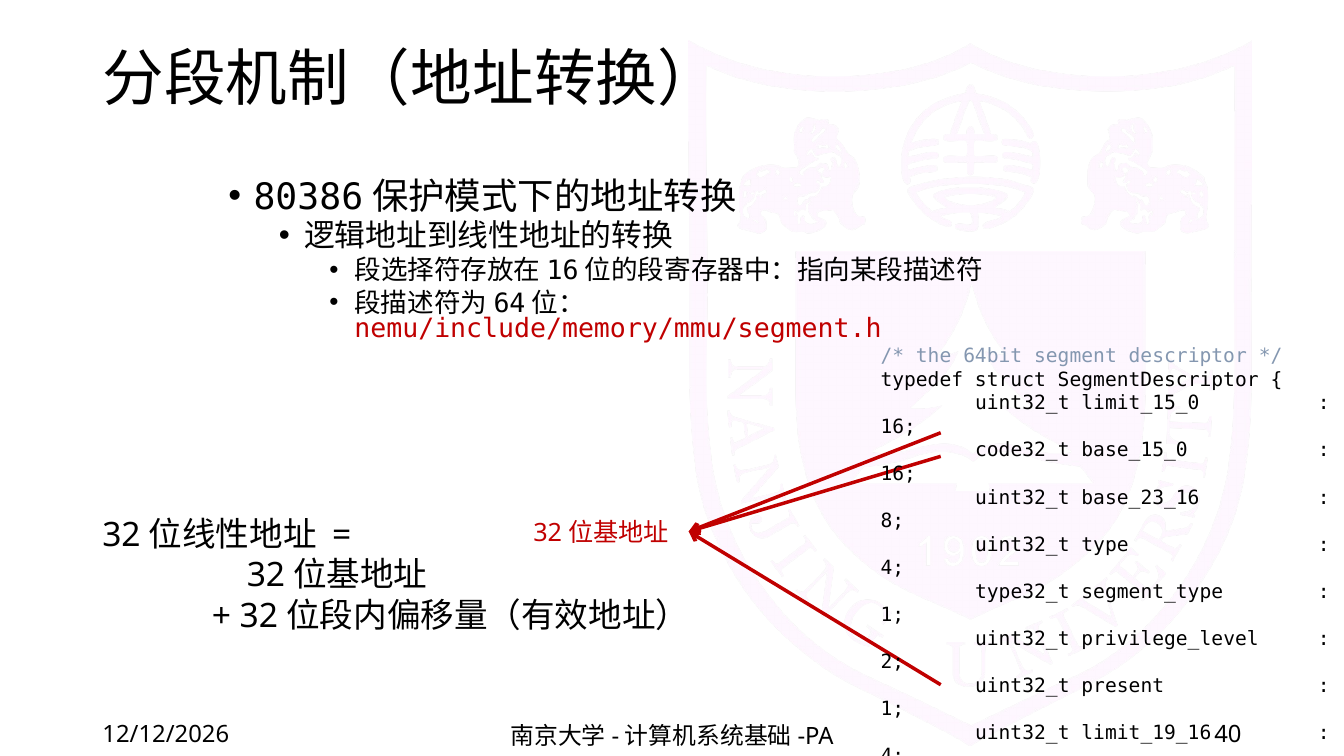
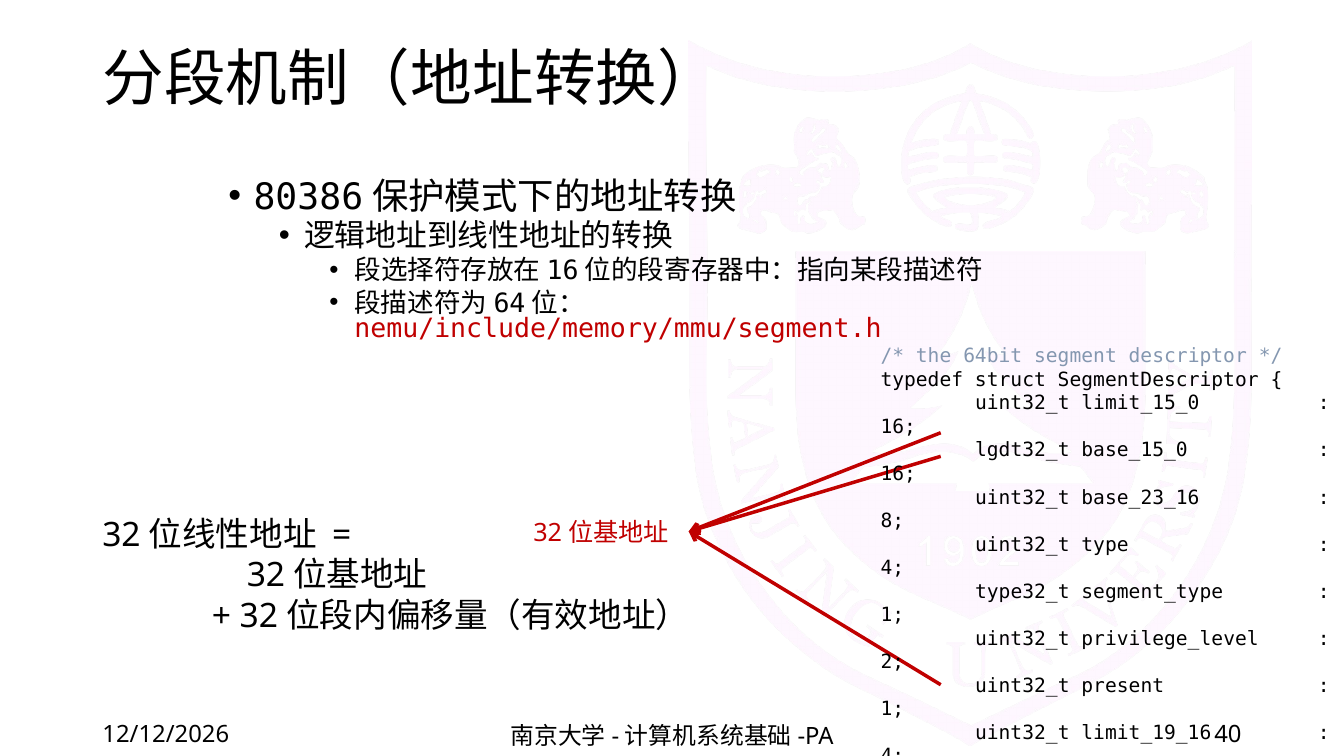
code32_t: code32_t -> lgdt32_t (1022, 450)
